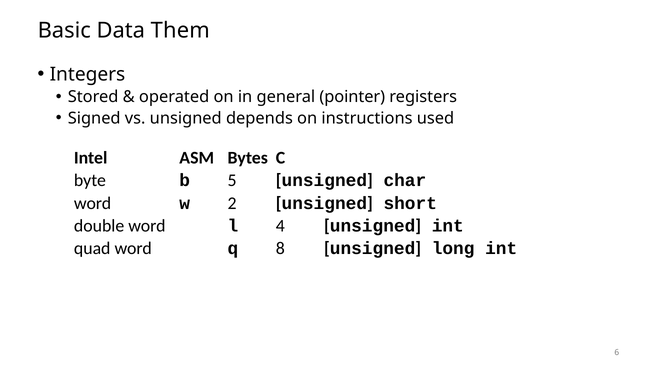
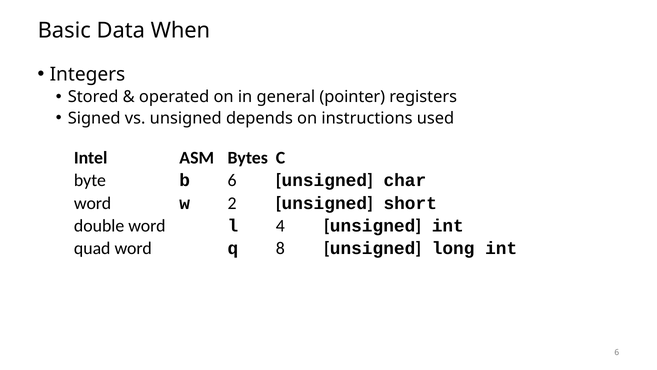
Them: Them -> When (180, 31)
b 5: 5 -> 6 (232, 180)
